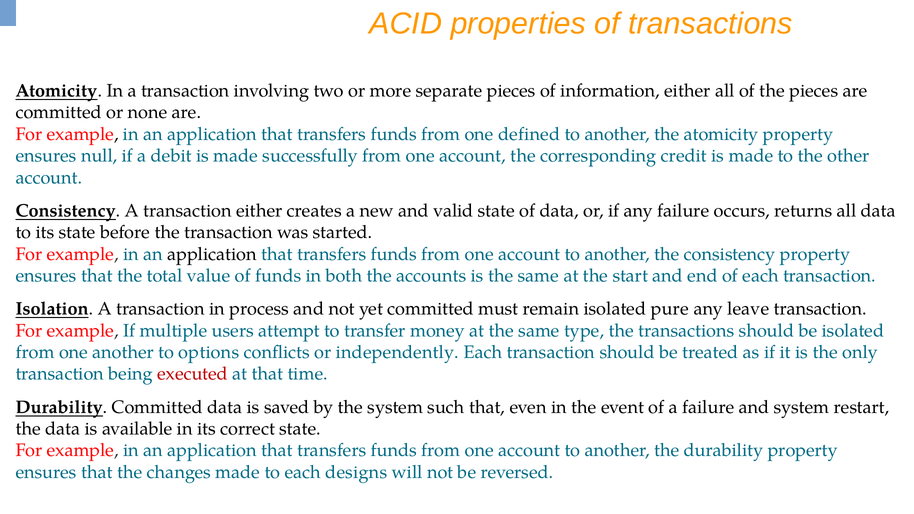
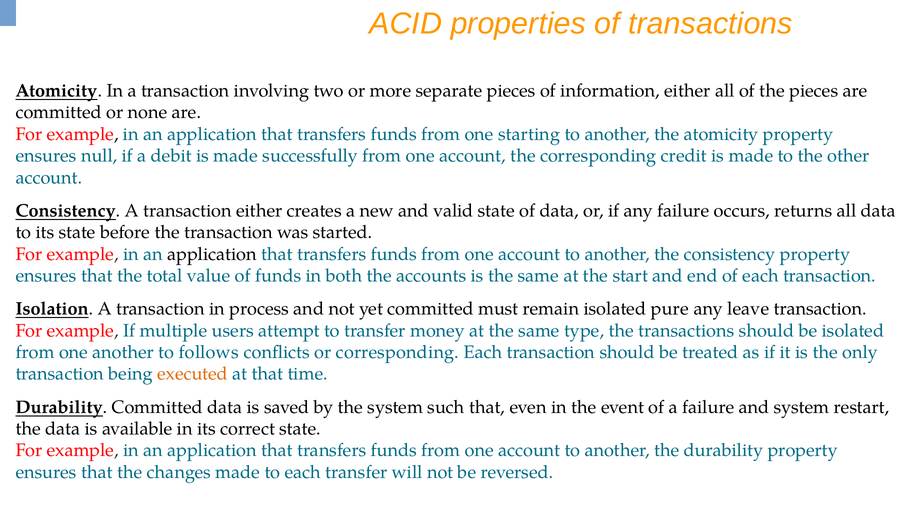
defined: defined -> starting (529, 134)
options: options -> follows (209, 352)
or independently: independently -> corresponding (397, 352)
executed colour: red -> orange (193, 374)
each designs: designs -> transfer (356, 472)
